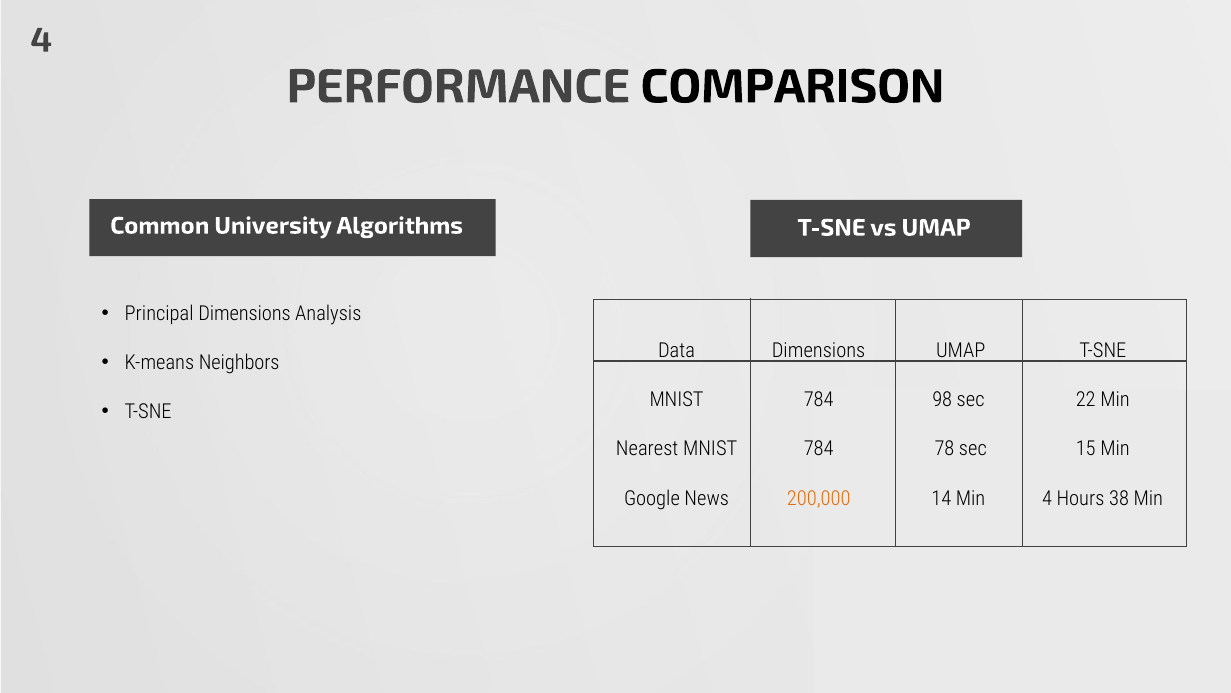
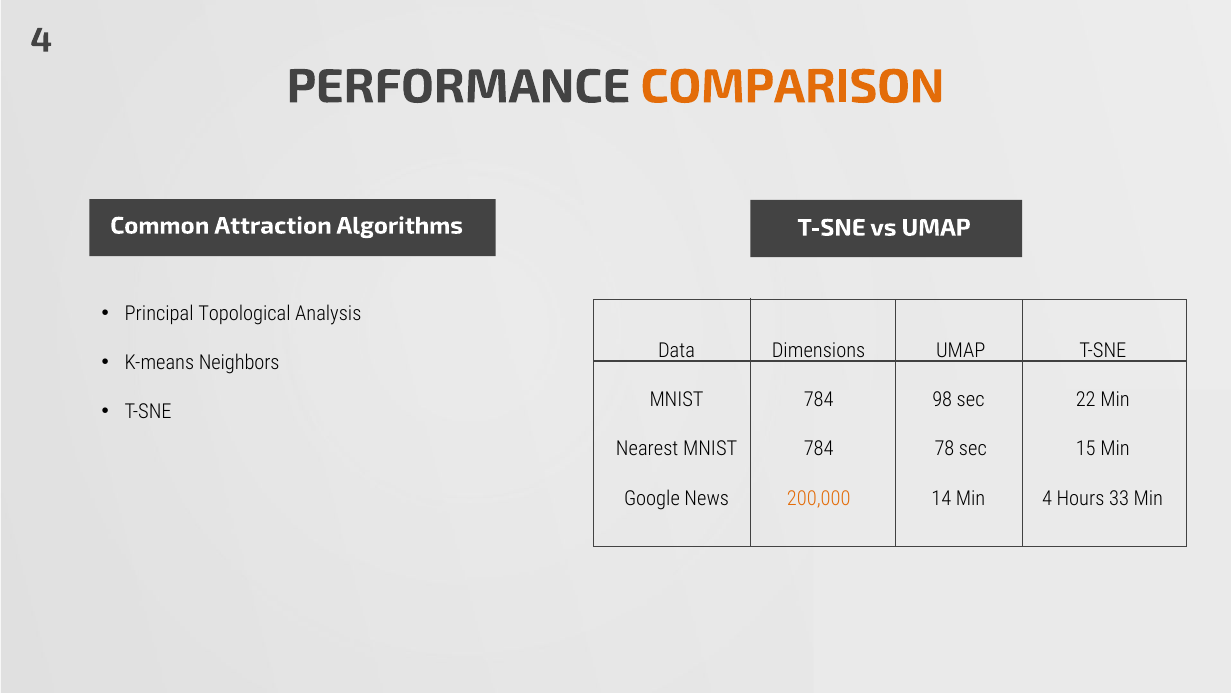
COMPARISON colour: black -> orange (792, 87)
University: University -> Attraction (273, 225)
Principal Dimensions: Dimensions -> Topological (244, 313)
38: 38 -> 33 (1119, 498)
